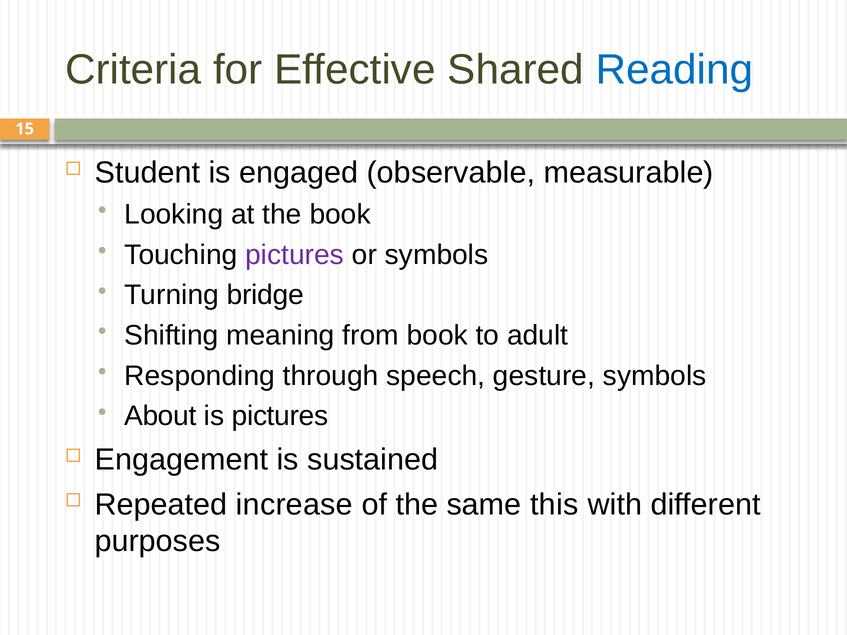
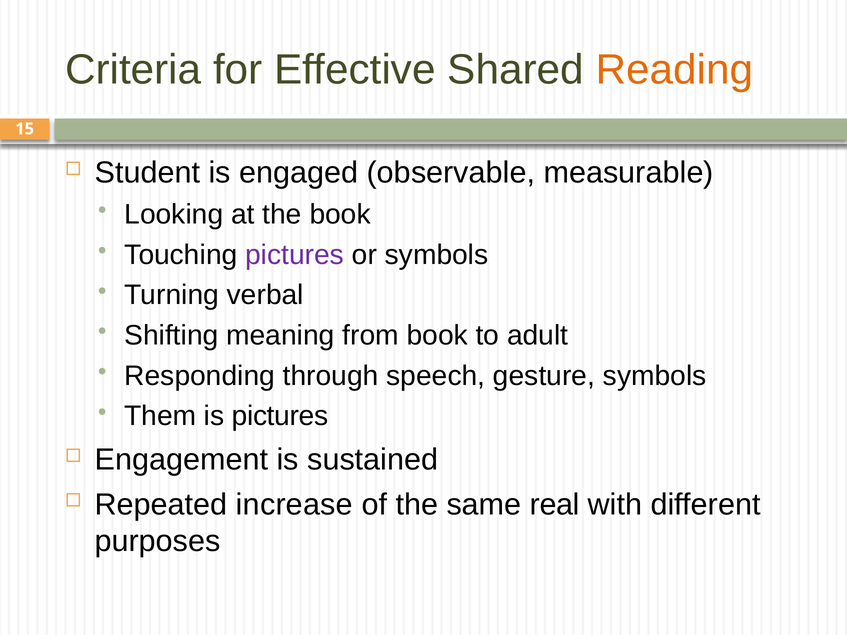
Reading colour: blue -> orange (674, 70)
bridge: bridge -> verbal (265, 295)
About: About -> Them (160, 416)
this: this -> real (555, 505)
